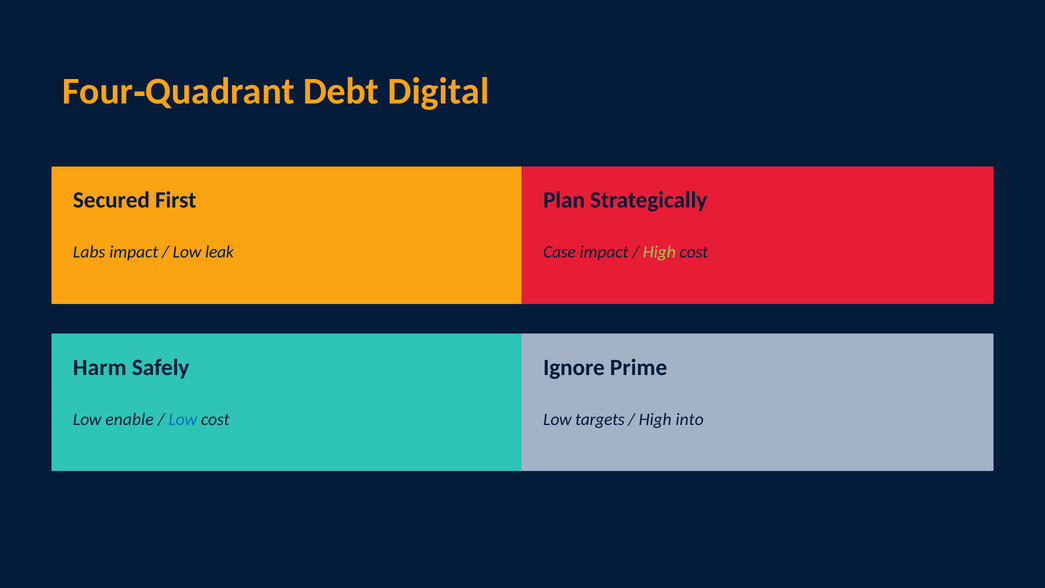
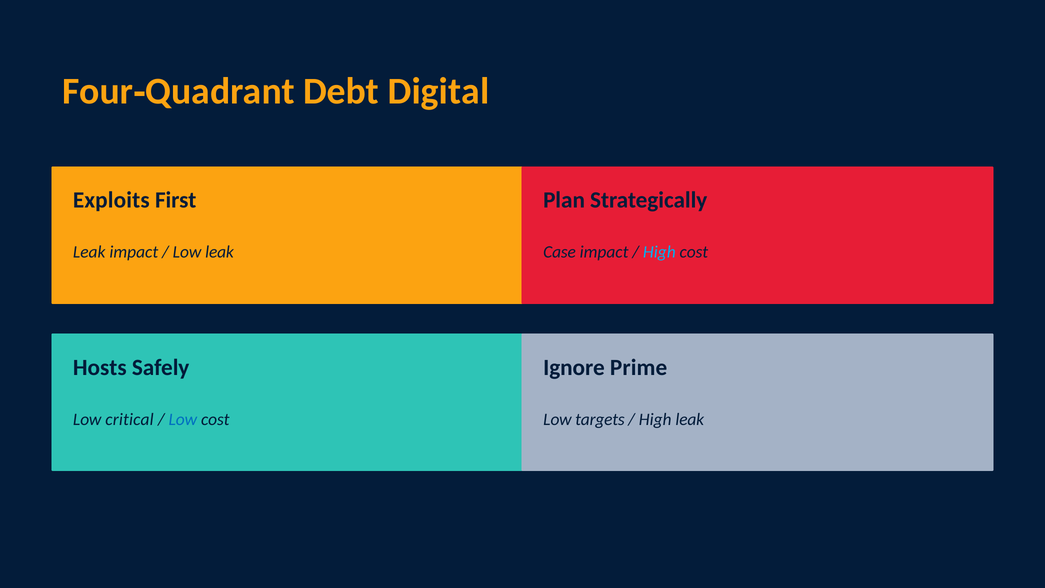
Secured: Secured -> Exploits (111, 200)
Labs: Labs -> Leak (89, 252)
High colour: light green -> light blue (659, 252)
Harm: Harm -> Hosts (100, 367)
enable: enable -> critical (130, 419)
High into: into -> leak (690, 419)
